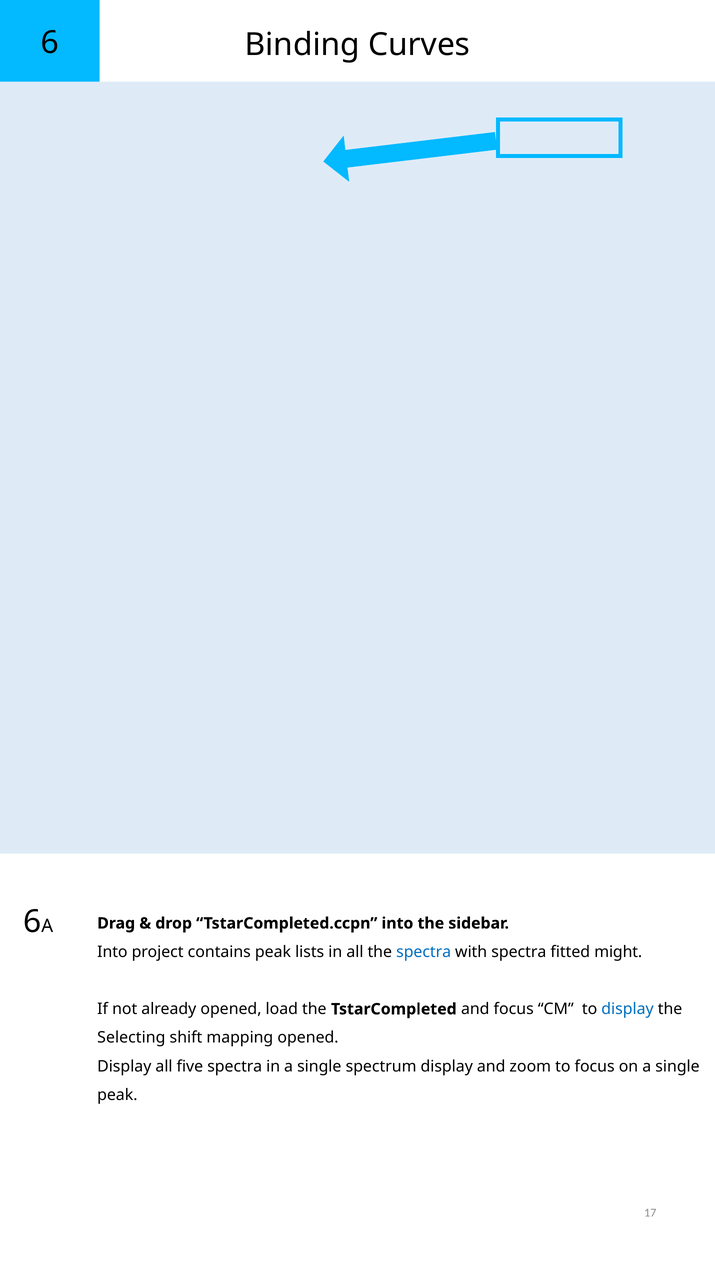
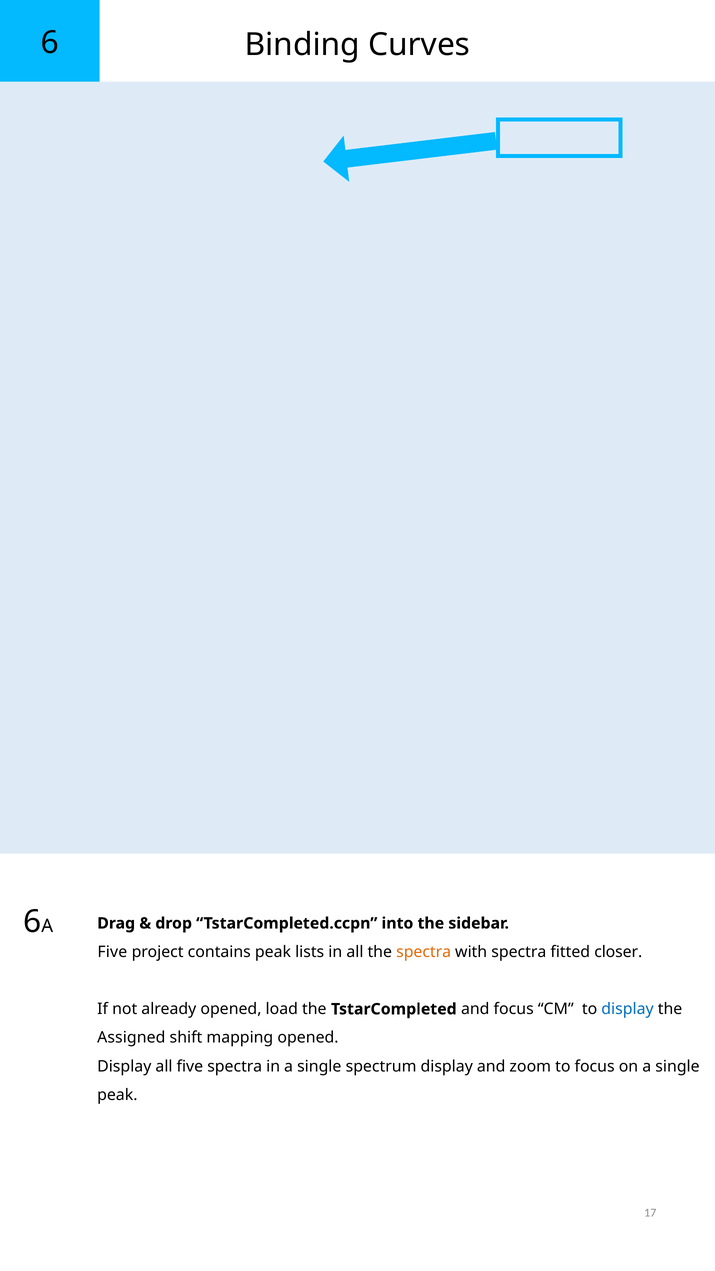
Into: Into -> Five (112, 952)
spectra colour: blue -> orange (424, 952)
might: might -> closer (618, 952)
Selecting: Selecting -> Assigned (131, 1038)
